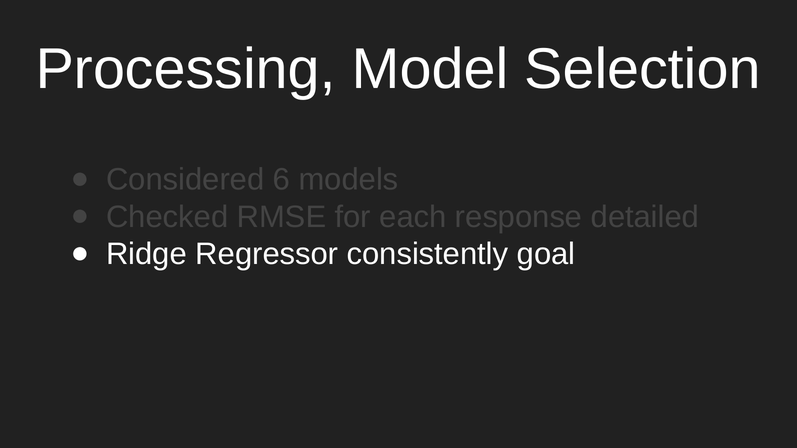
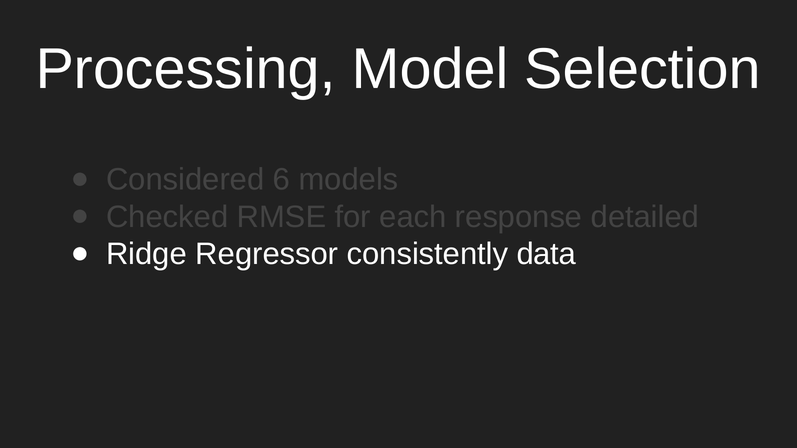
goal: goal -> data (546, 254)
